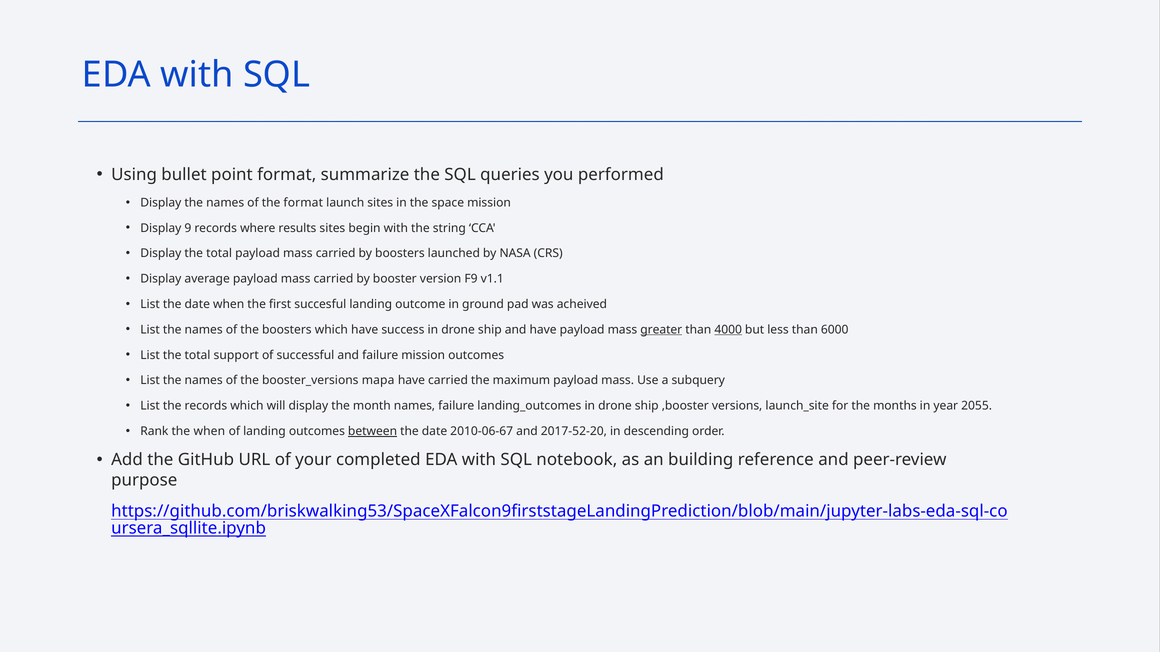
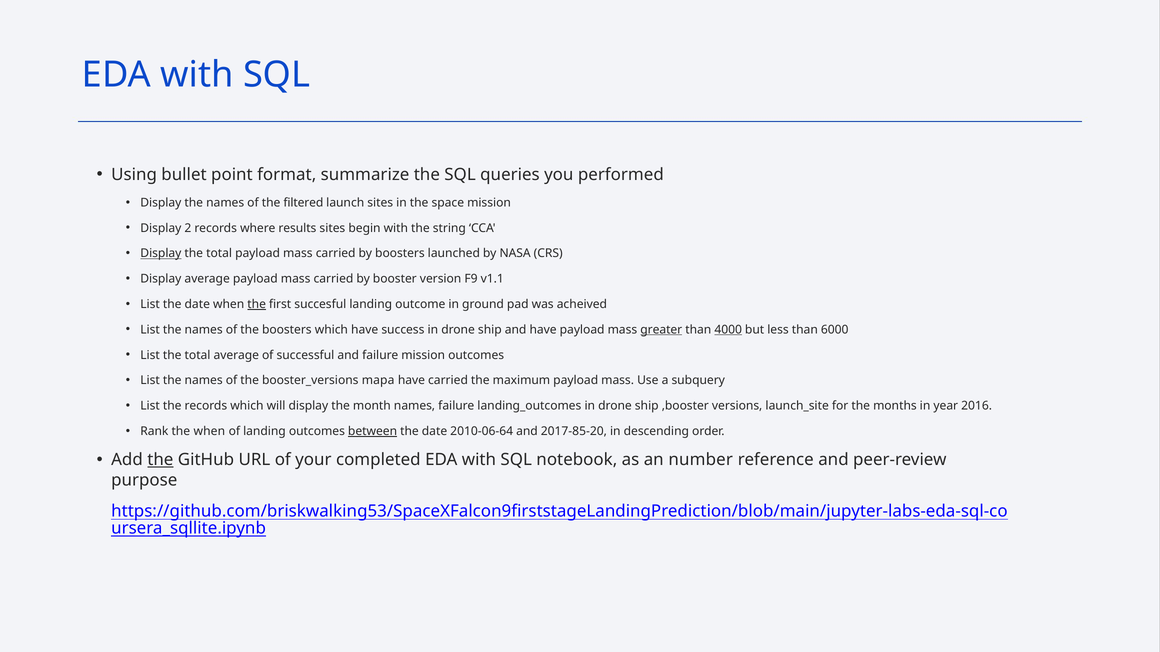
the format: format -> filtered (303, 203)
9: 9 -> 2 (188, 228)
Display underline: none -> present (161, 254)
the underline: none -> present (257, 305)
total support: support -> average (236, 355)
2055: 2055 -> 2016 (977, 406)
2010-06-67: 2010-06-67 -> 2010-06-64 (482, 432)
2017-52-20: 2017-52-20 -> 2017-85-20 (574, 432)
the underline: none -> present (160, 460)
building: building -> number (701, 460)
